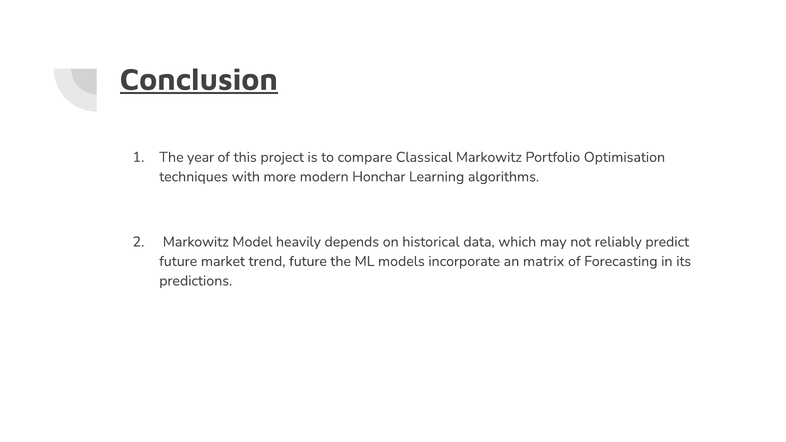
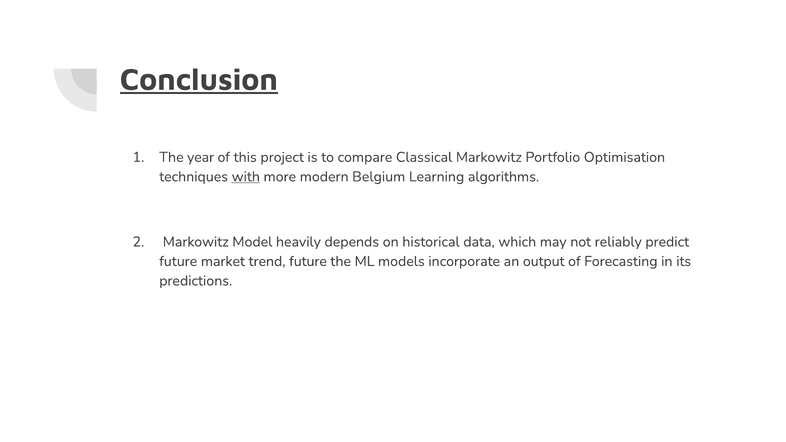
with underline: none -> present (246, 177)
Honchar: Honchar -> Belgium (379, 177)
matrix: matrix -> output (544, 261)
